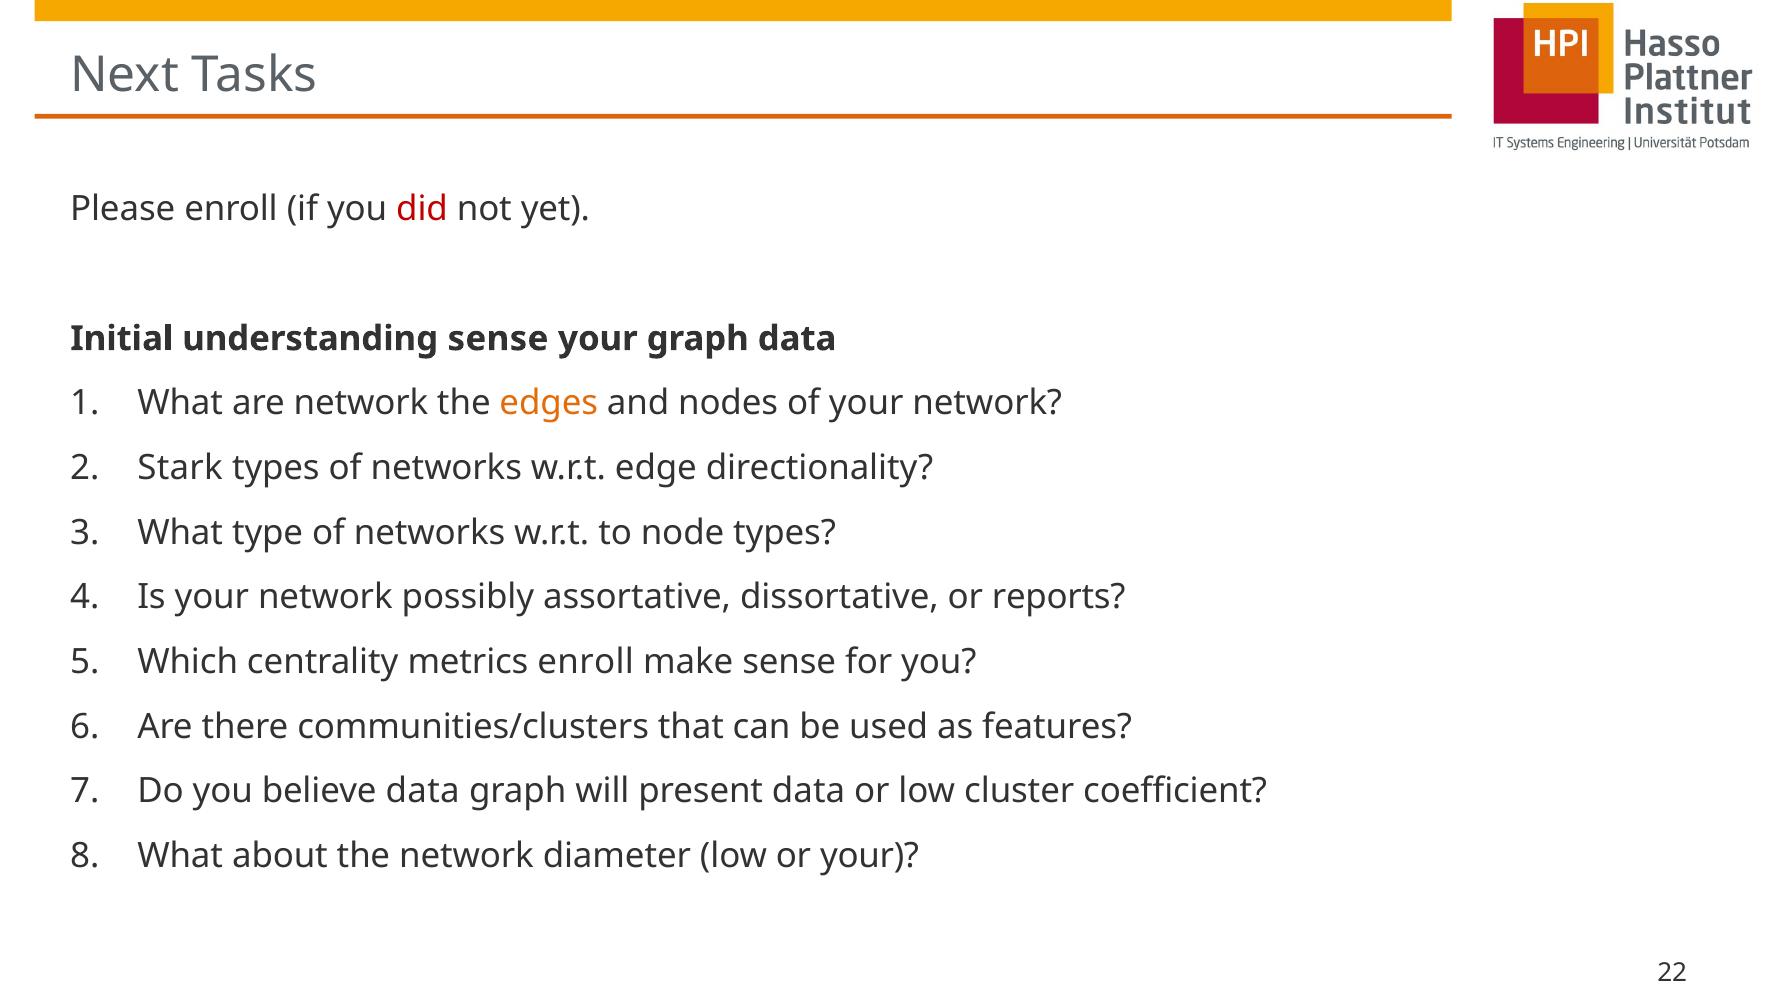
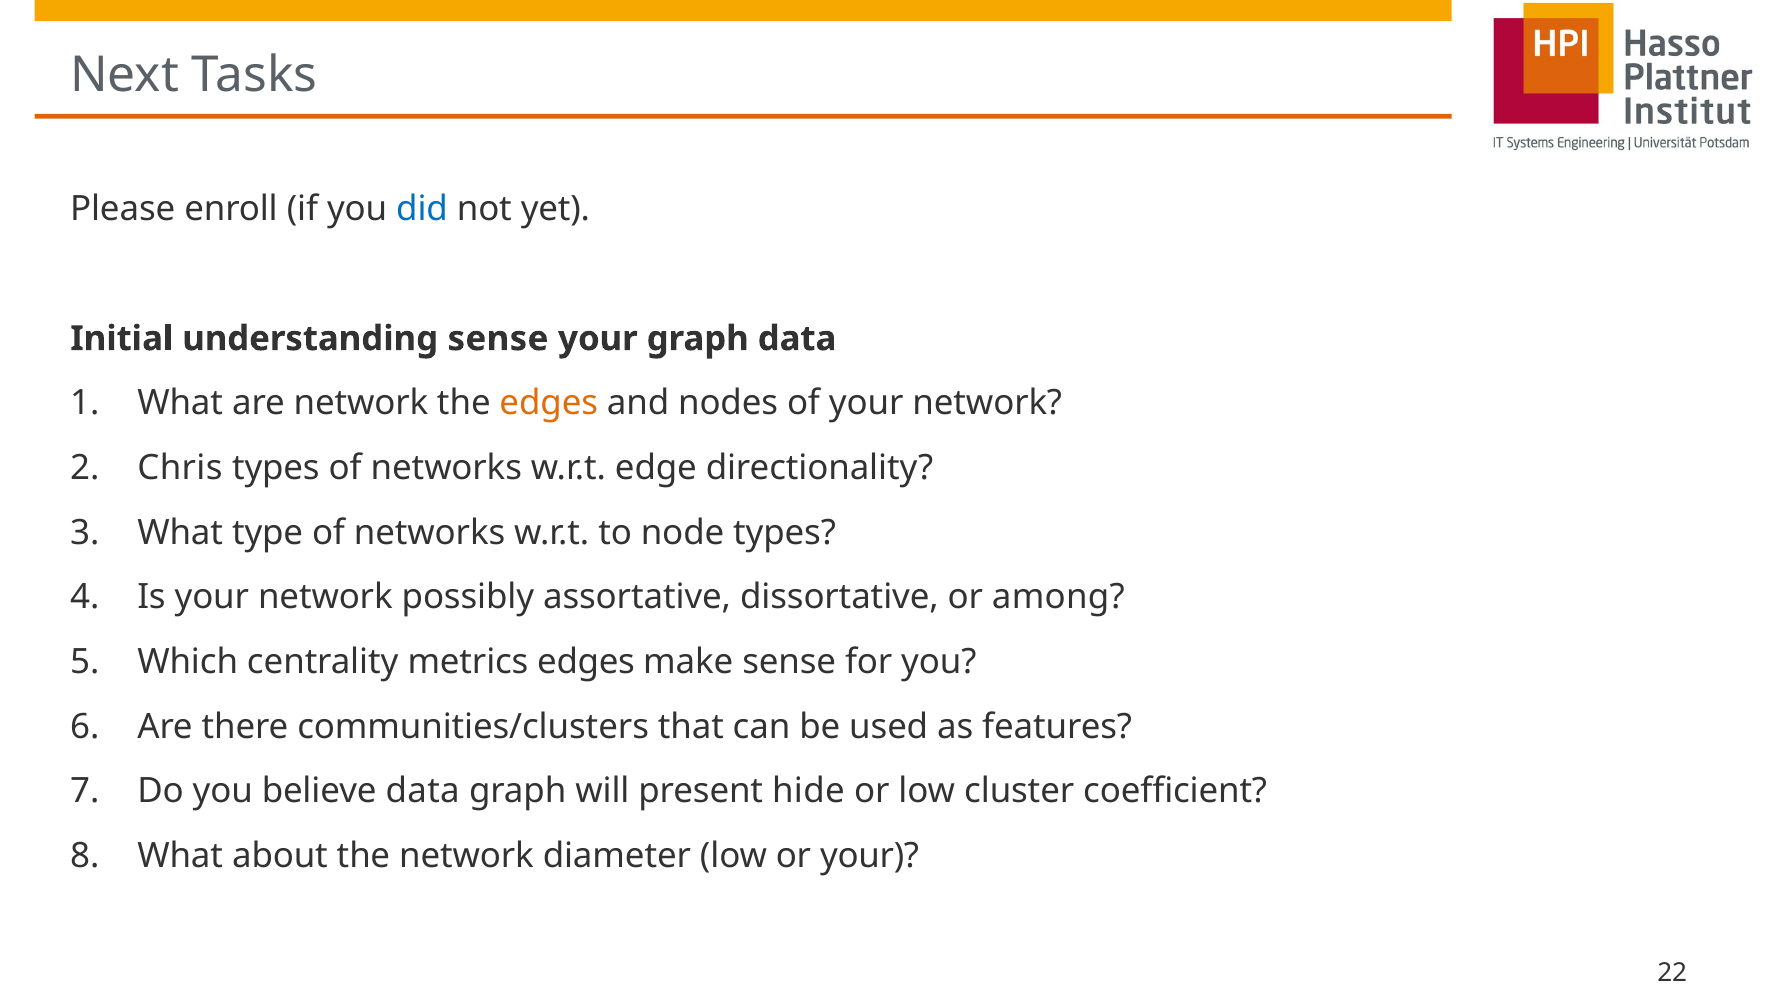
did colour: red -> blue (422, 209)
Stark: Stark -> Chris (180, 468)
reports: reports -> among (1058, 597)
metrics enroll: enroll -> edges (586, 662)
present data: data -> hide (808, 791)
